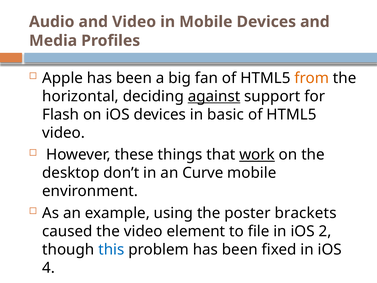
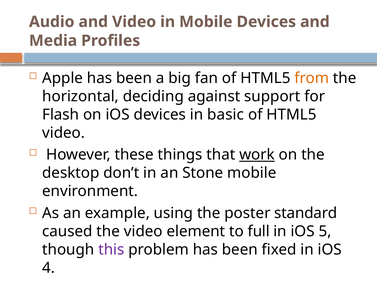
against underline: present -> none (214, 96)
Curve: Curve -> Stone (203, 173)
brackets: brackets -> standard (306, 213)
file: file -> full (259, 231)
2: 2 -> 5 (325, 231)
this colour: blue -> purple (111, 249)
